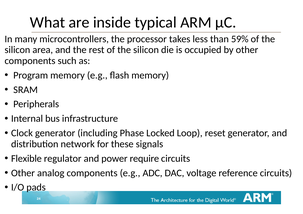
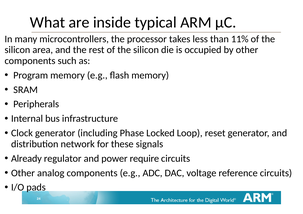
59%: 59% -> 11% (240, 39)
Flexible: Flexible -> Already (26, 159)
